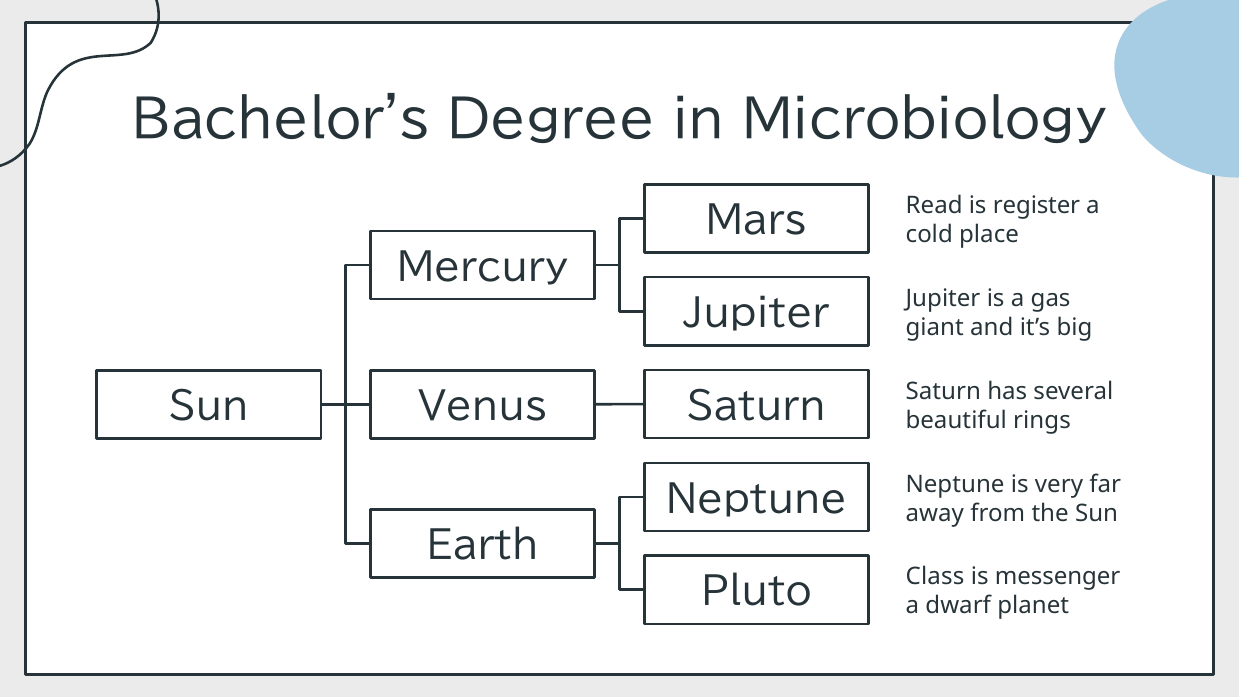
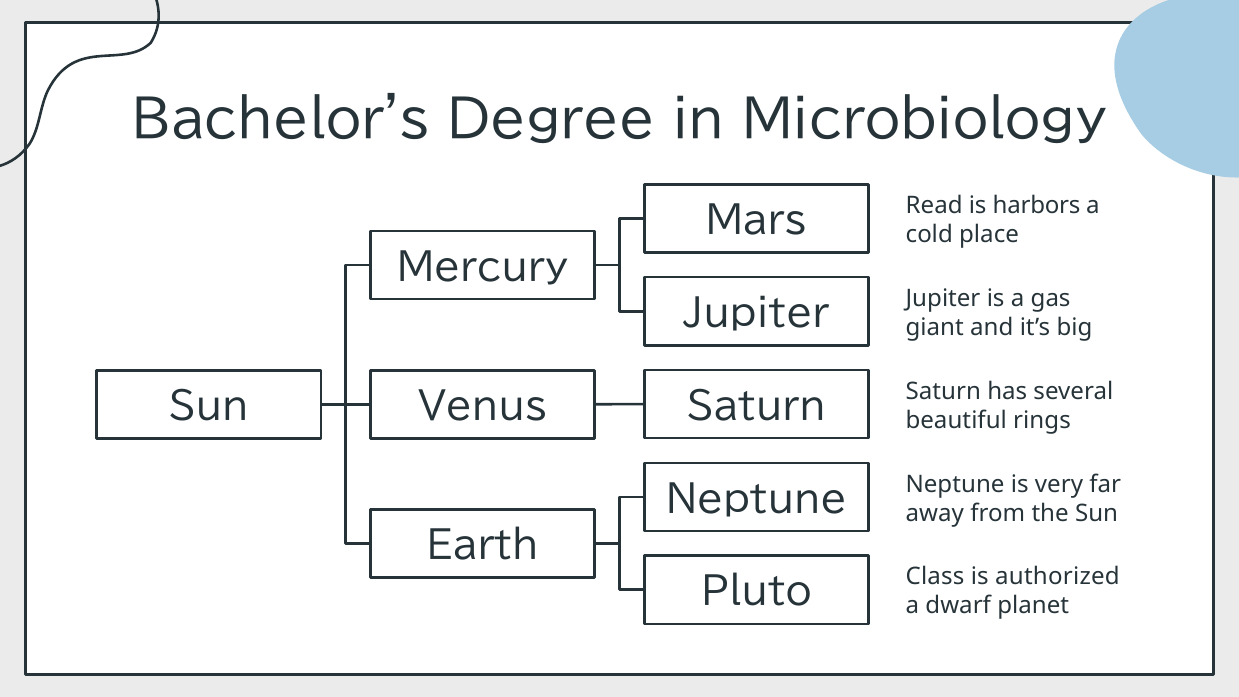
register: register -> harbors (1037, 206)
messenger: messenger -> authorized (1057, 577)
